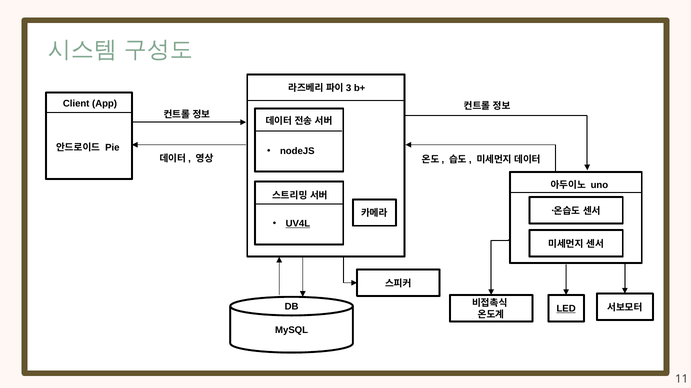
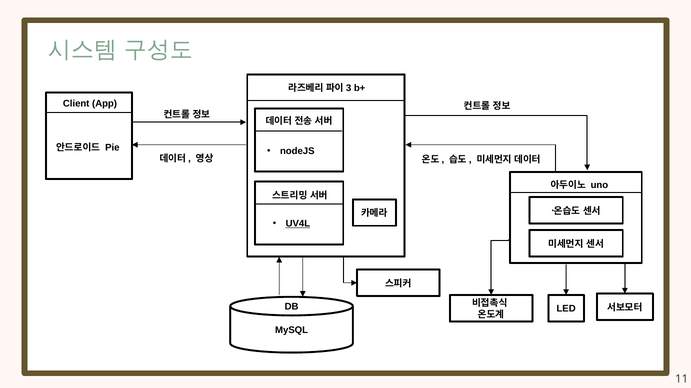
LED underline: present -> none (566, 309)
